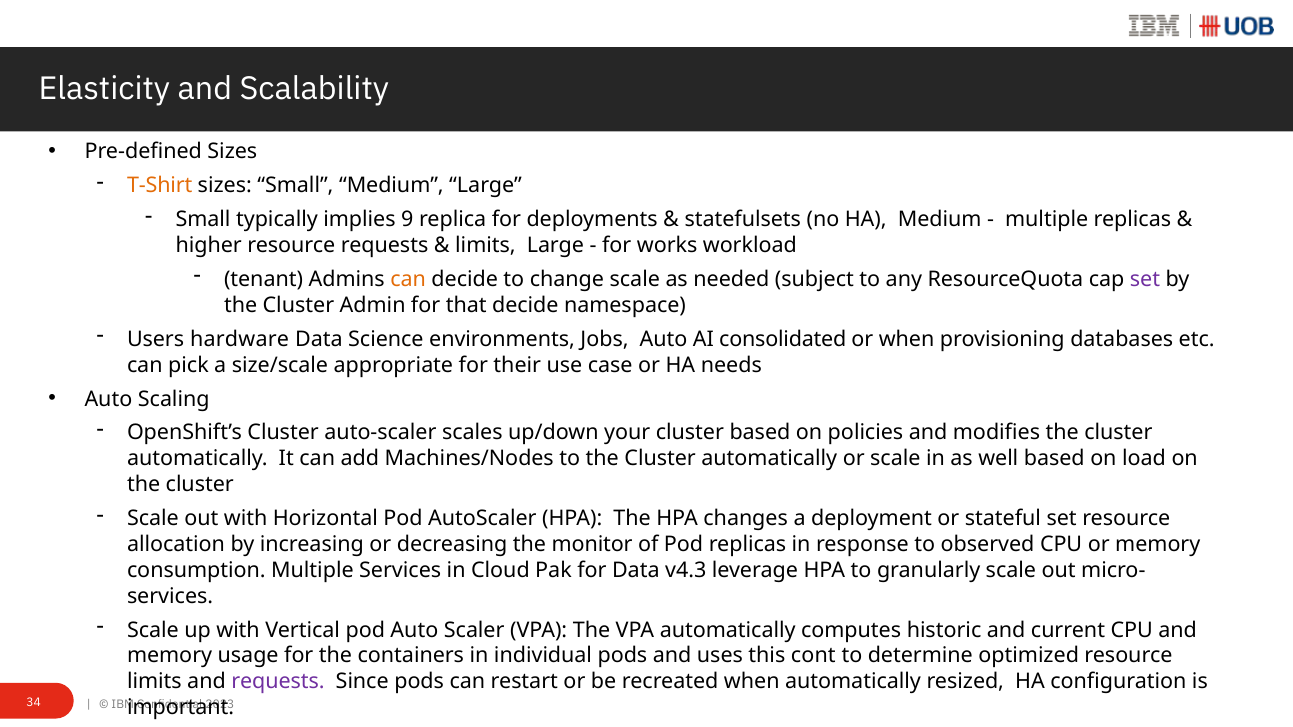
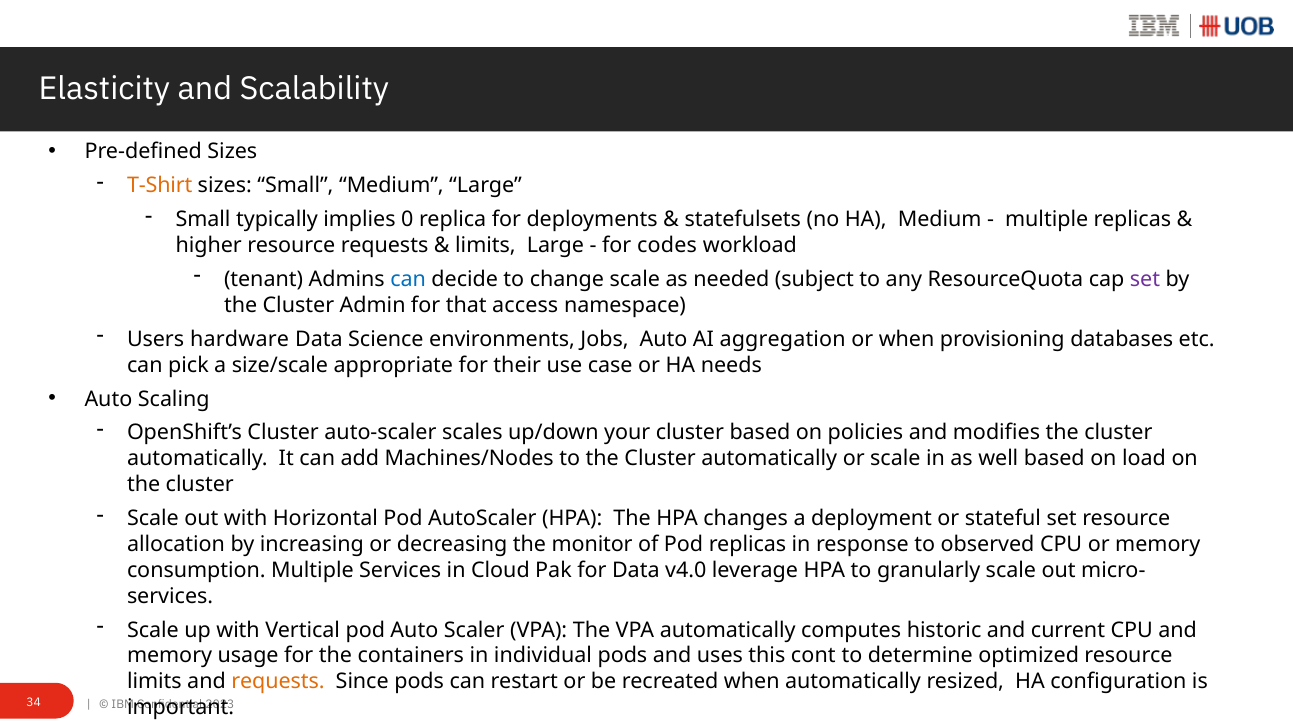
9: 9 -> 0 (407, 220)
works: works -> codes (667, 246)
can colour: orange -> blue (408, 280)
that decide: decide -> access (525, 305)
consolidated: consolidated -> aggregation (783, 339)
v4.3: v4.3 -> v4.0 (686, 570)
requests colour: purple -> orange (278, 682)
